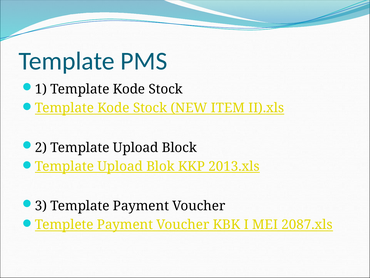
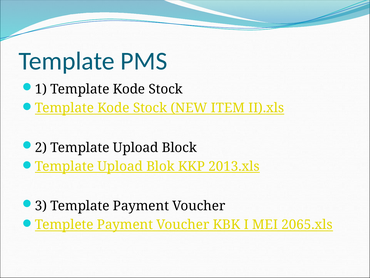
2087.xls: 2087.xls -> 2065.xls (307, 224)
